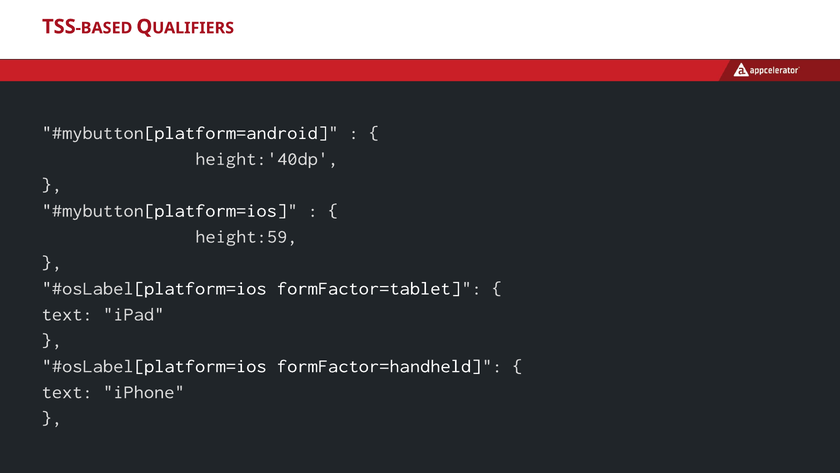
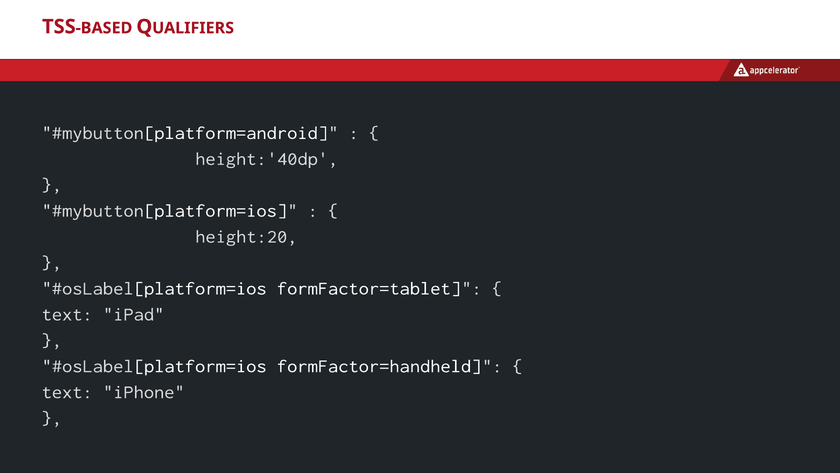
height:59: height:59 -> height:20 (246, 236)
